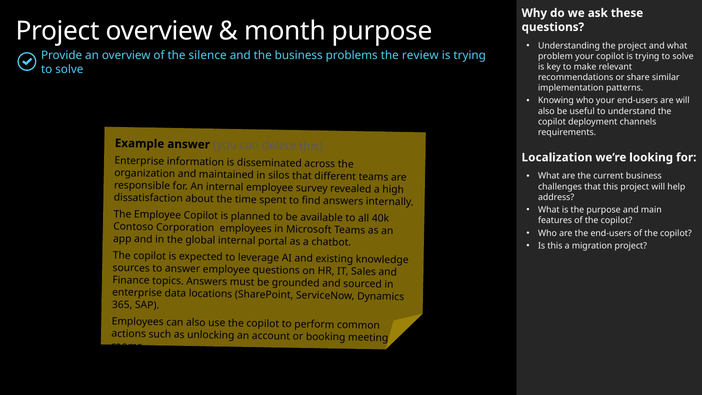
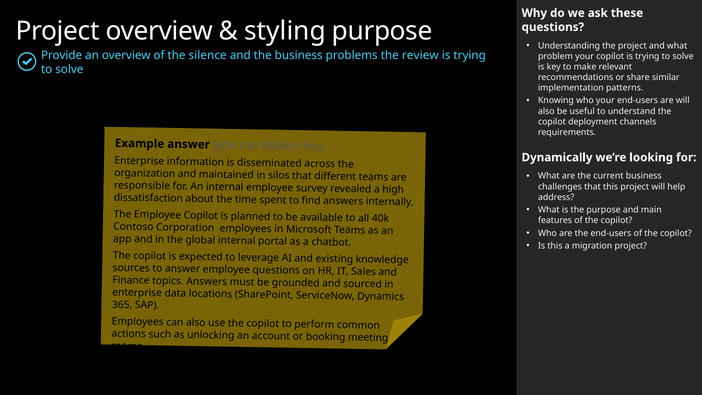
month: month -> styling (285, 31)
Localization: Localization -> Dynamically (557, 157)
